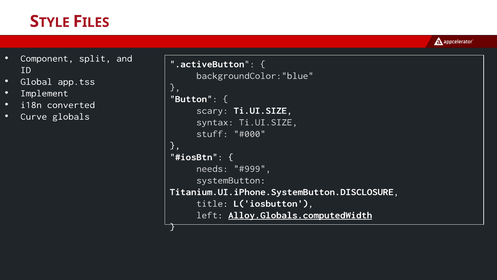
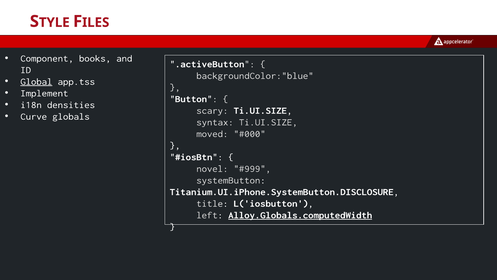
split: split -> books (95, 58)
Global underline: none -> present (36, 81)
converted: converted -> densities (71, 105)
stuff: stuff -> moved (212, 134)
needs: needs -> novel (212, 168)
